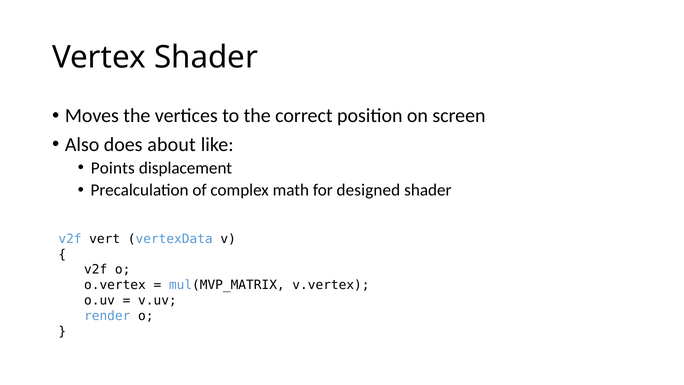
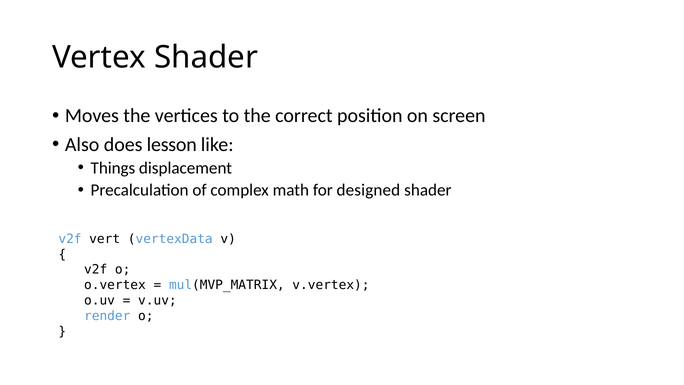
about: about -> lesson (172, 144)
Points: Points -> Things (113, 168)
